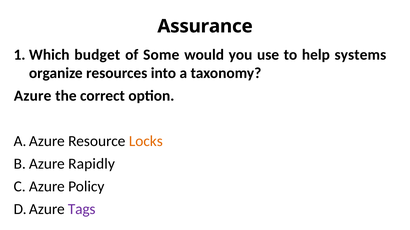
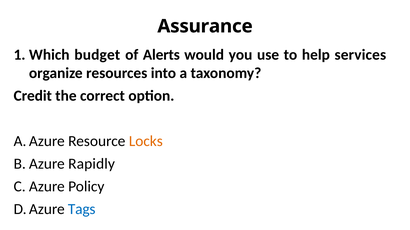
Some: Some -> Alerts (161, 55)
systems: systems -> services (360, 55)
Azure: Azure -> Credit (33, 96)
Tags colour: purple -> blue (82, 210)
